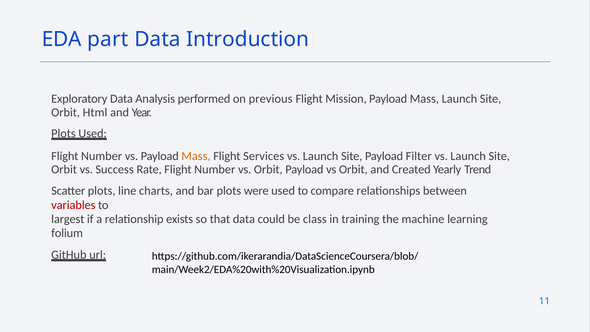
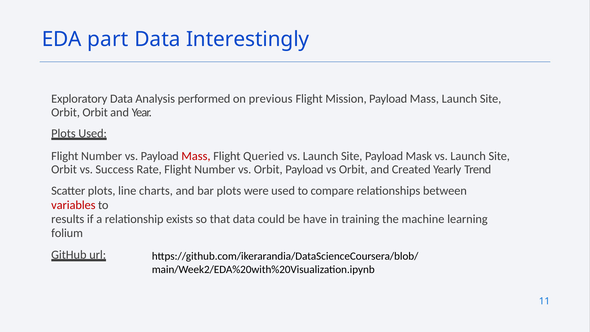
Introduction: Introduction -> Interestingly (248, 39)
Orbit Html: Html -> Orbit (95, 112)
Mass colour: orange -> red (196, 156)
Services: Services -> Queried (264, 156)
Filter: Filter -> Mask (419, 156)
largest: largest -> results (68, 219)
class: class -> have (315, 219)
